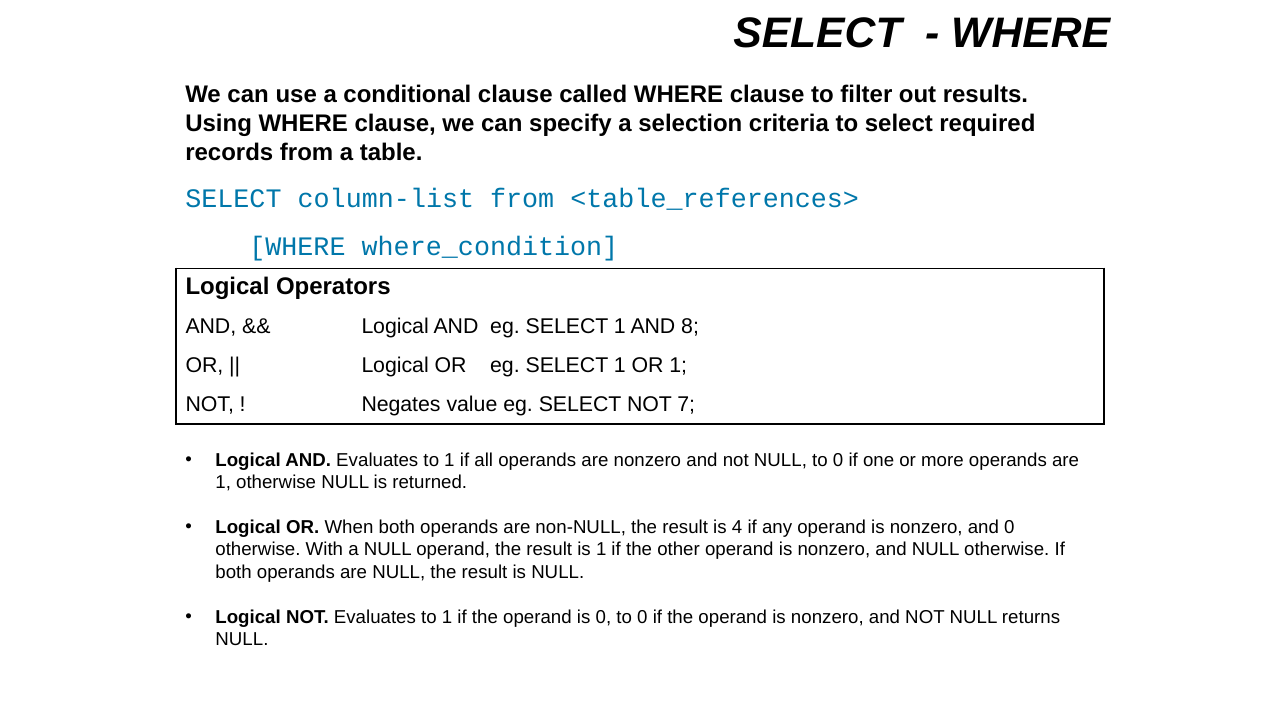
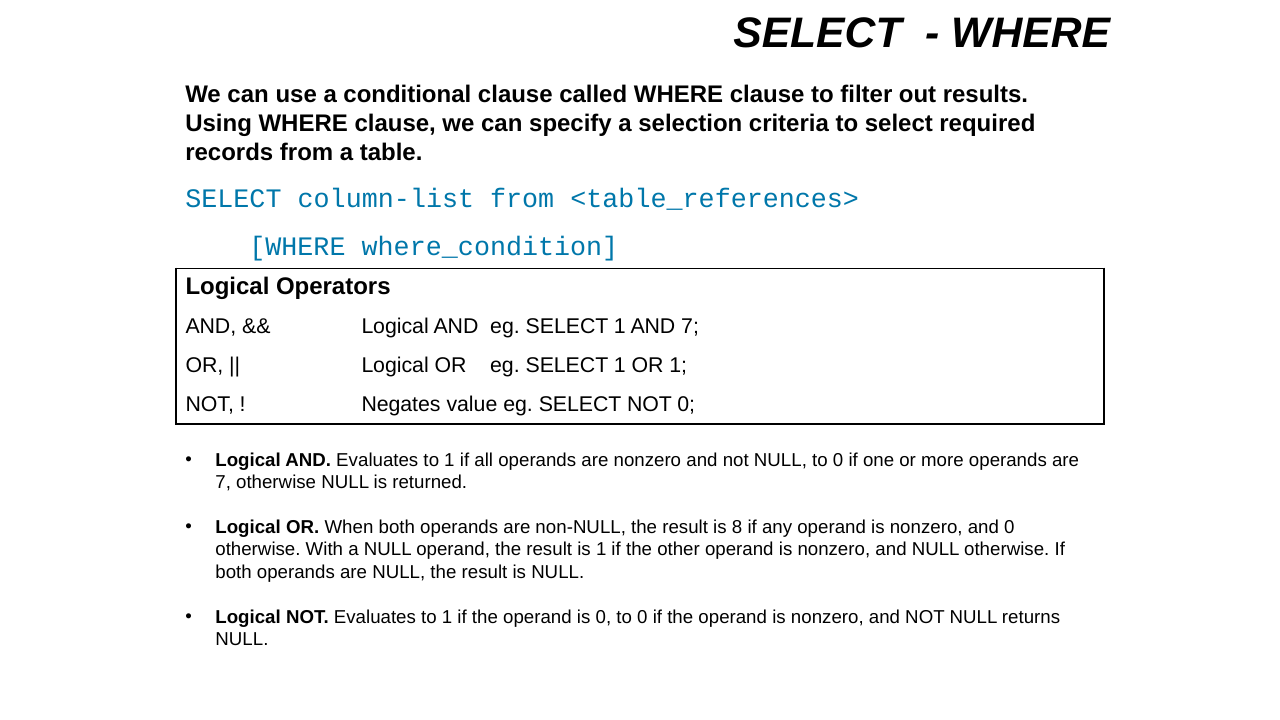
AND 8: 8 -> 7 (690, 327)
NOT 7: 7 -> 0 (686, 405)
1: 1 -> 7 (223, 482)
4: 4 -> 8 (737, 527)
